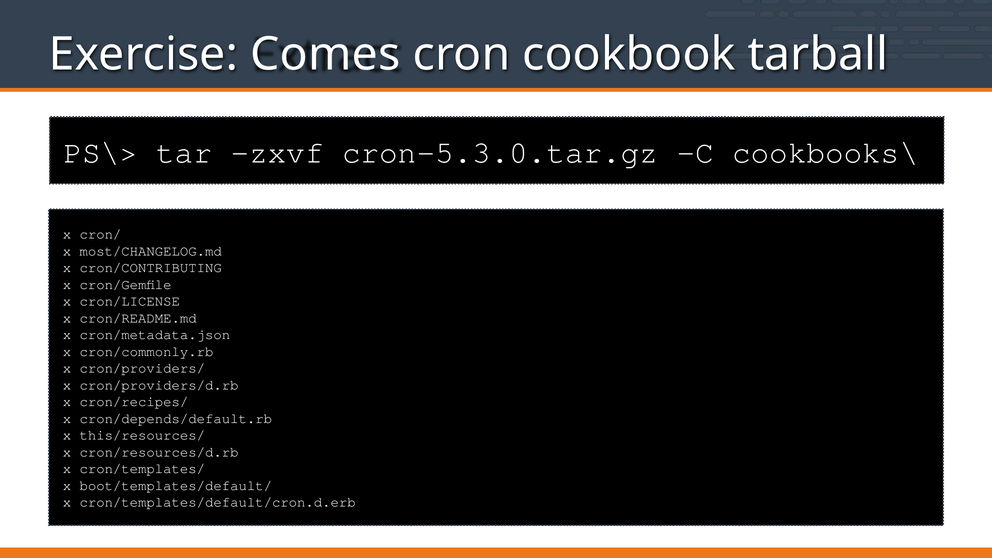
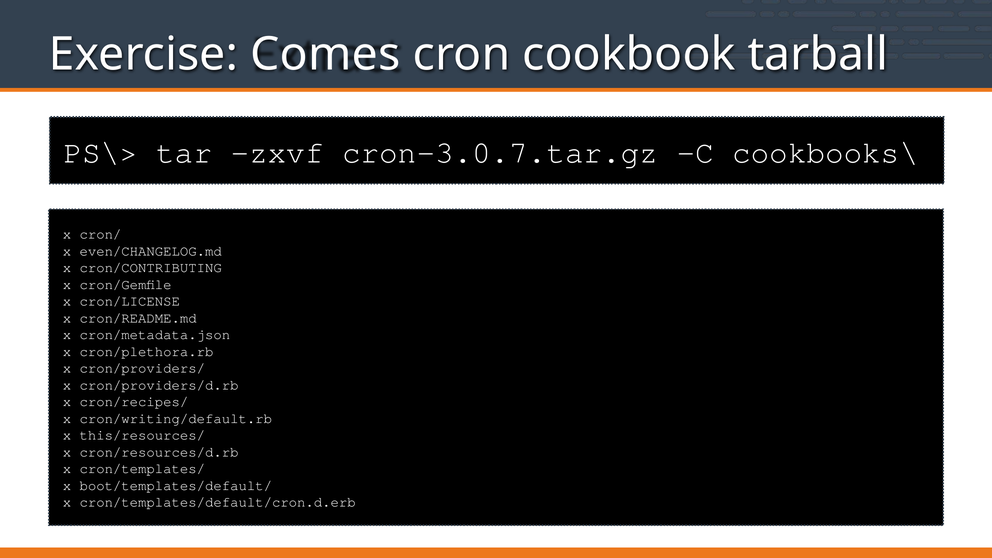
cron-5.3.0.tar.gz: cron-5.3.0.tar.gz -> cron-3.0.7.tar.gz (500, 152)
most/CHANGELOG.md: most/CHANGELOG.md -> even/CHANGELOG.md (151, 251)
cron/commonly.rb: cron/commonly.rb -> cron/plethora.rb (146, 352)
cron/depends/default.rb: cron/depends/default.rb -> cron/writing/default.rb (176, 418)
